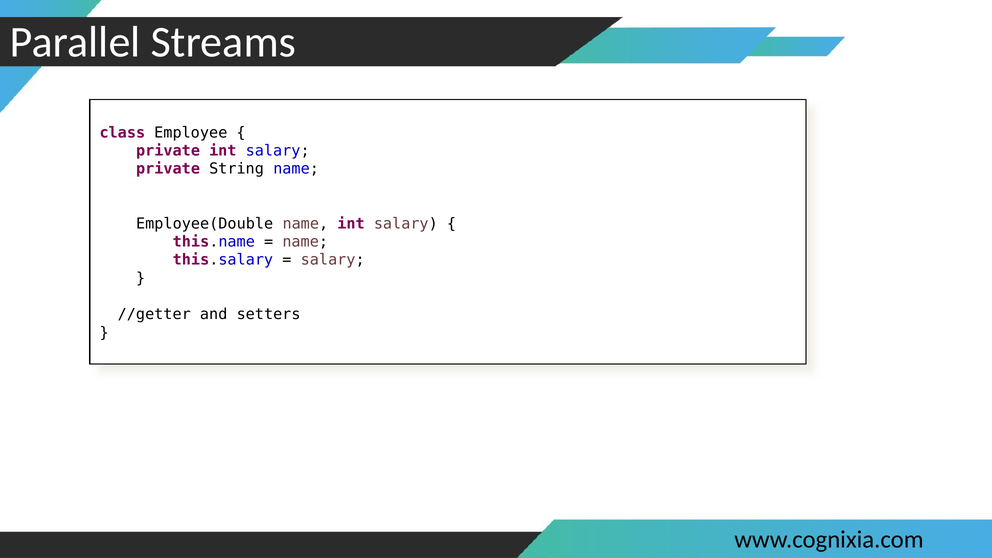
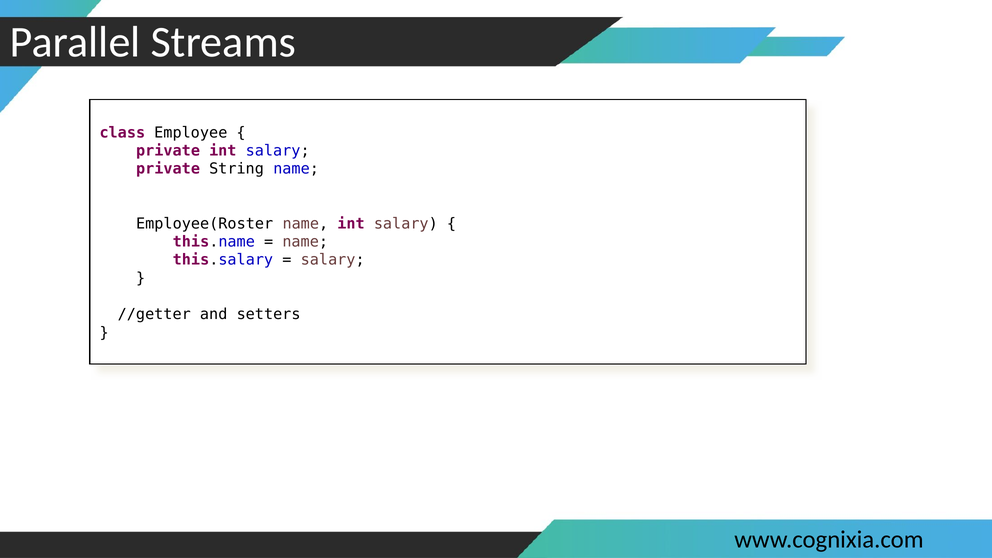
Employee(Double: Employee(Double -> Employee(Roster (205, 224)
